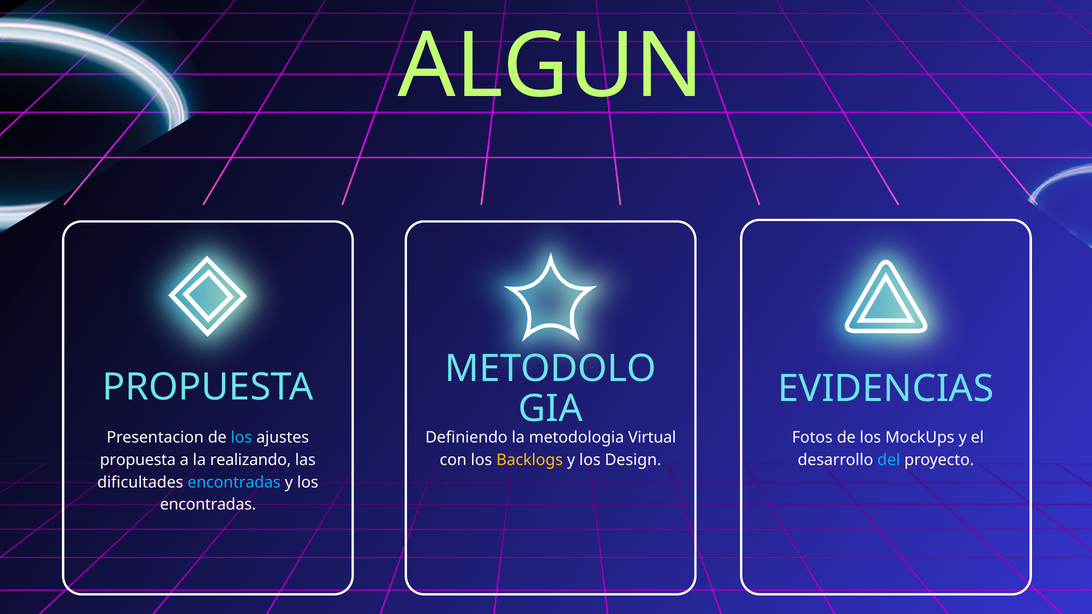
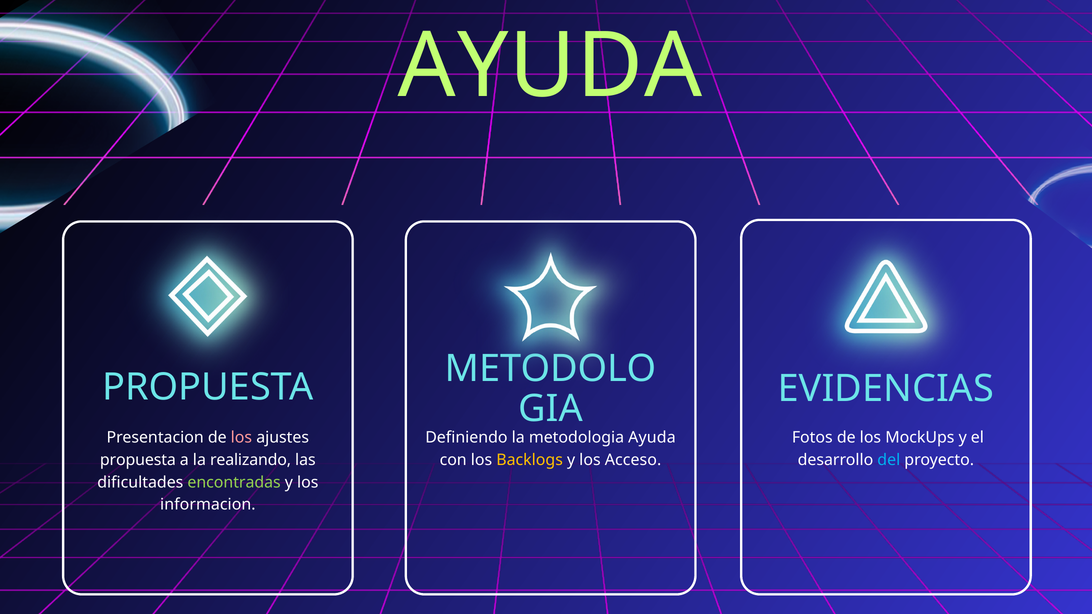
ALGUN: ALGUN -> AYUDA (550, 66)
los colour: light blue -> pink (241, 438)
metodologia Virtual: Virtual -> Ayuda (652, 438)
Design: Design -> Acceso (633, 460)
encontradas colour: light blue -> light green (234, 482)
encontradas: encontradas -> informacion (208, 505)
